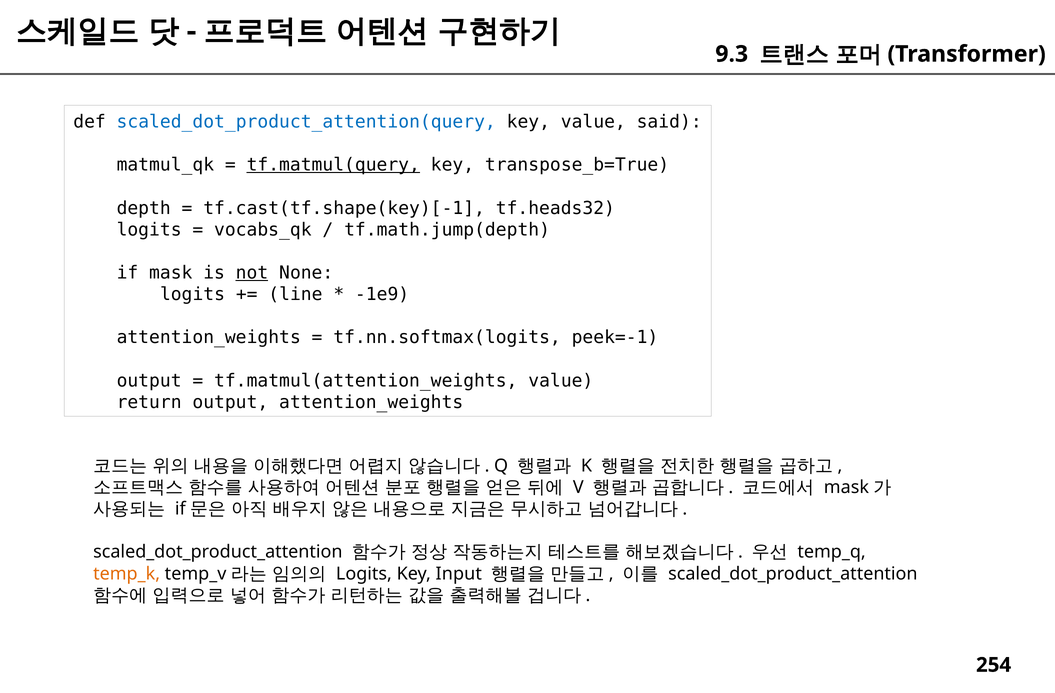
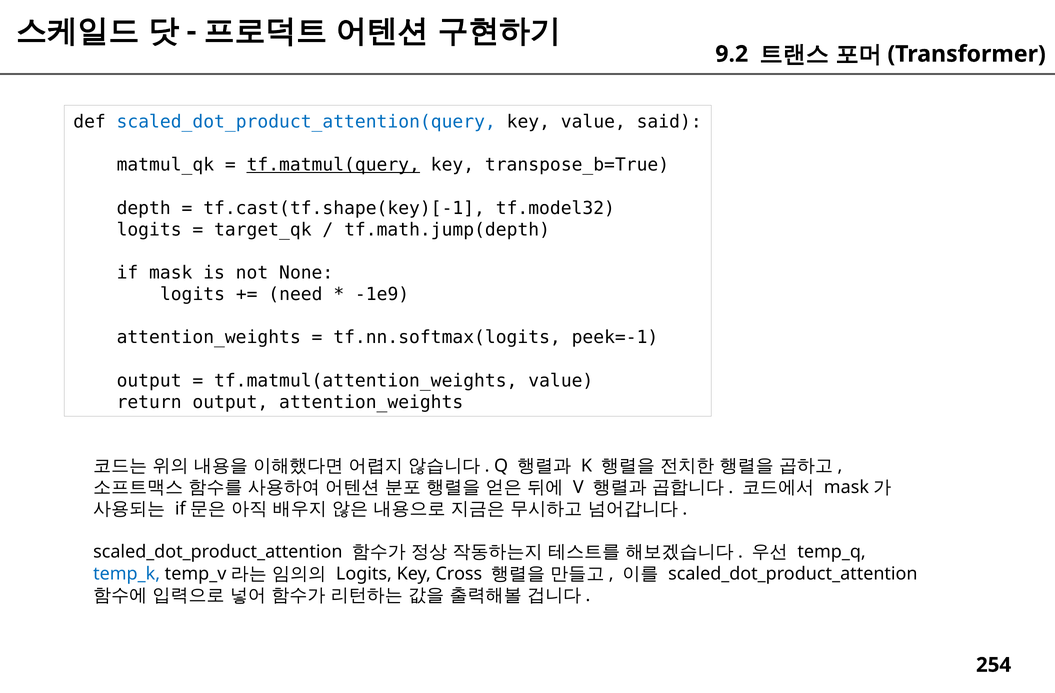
9.3: 9.3 -> 9.2 (732, 54)
tf.heads32: tf.heads32 -> tf.model32 (555, 208)
vocabs_qk: vocabs_qk -> target_qk (263, 230)
not underline: present -> none (252, 273)
line: line -> need (295, 294)
temp_k colour: orange -> blue (127, 574)
Input: Input -> Cross (459, 574)
